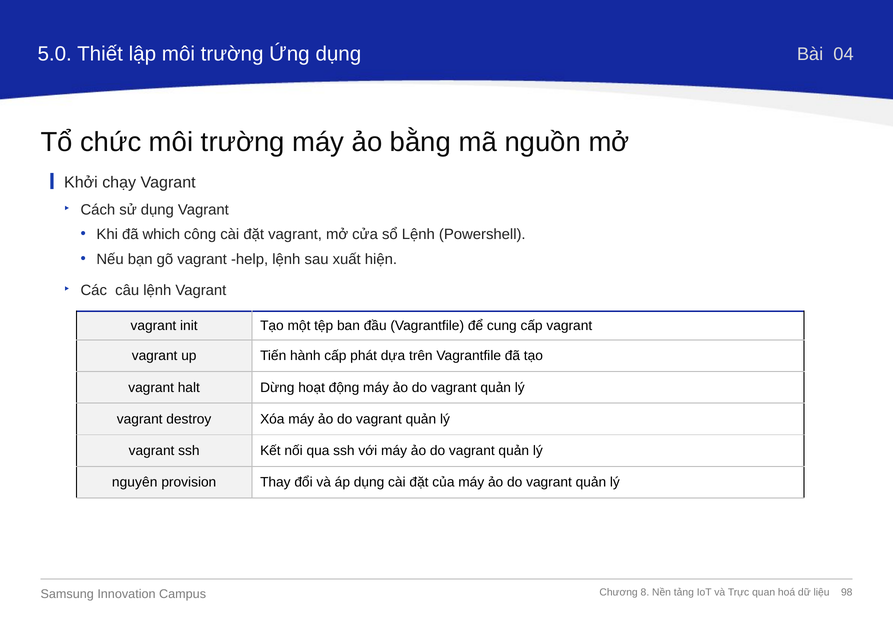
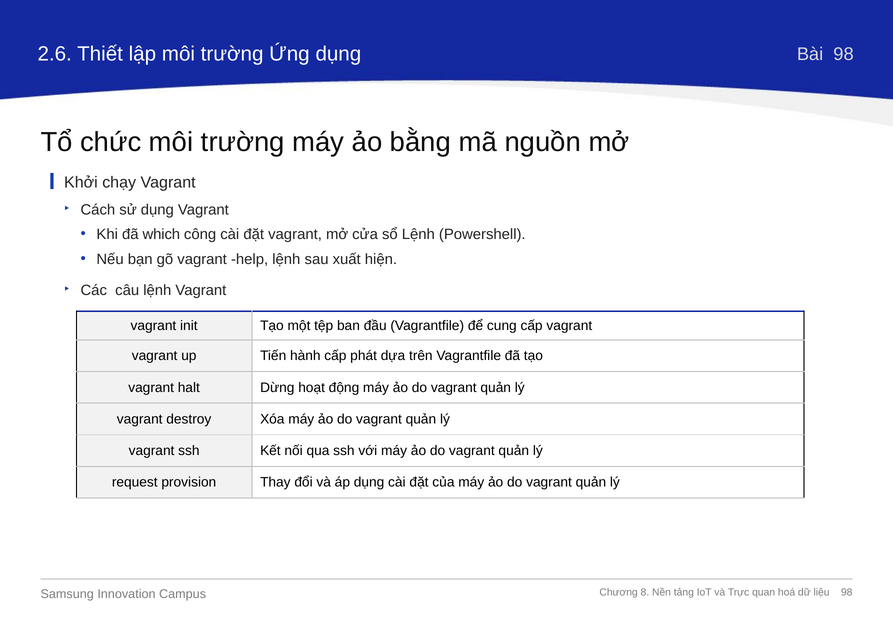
5.0: 5.0 -> 2.6 (55, 54)
Bài 04: 04 -> 98 (844, 54)
nguyên: nguyên -> request (135, 483)
